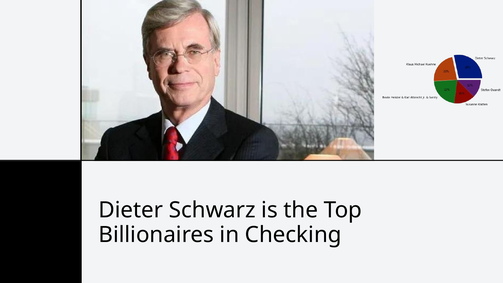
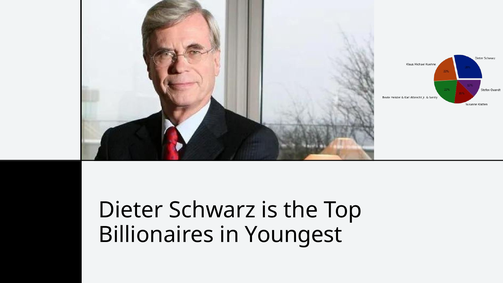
Checking: Checking -> Youngest (293, 235)
